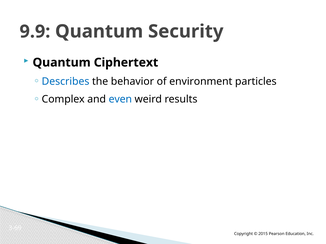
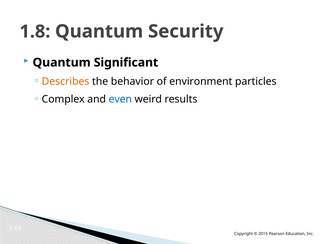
9.9: 9.9 -> 1.8 (35, 32)
Ciphertext: Ciphertext -> Significant (126, 63)
Describes colour: blue -> orange (66, 82)
